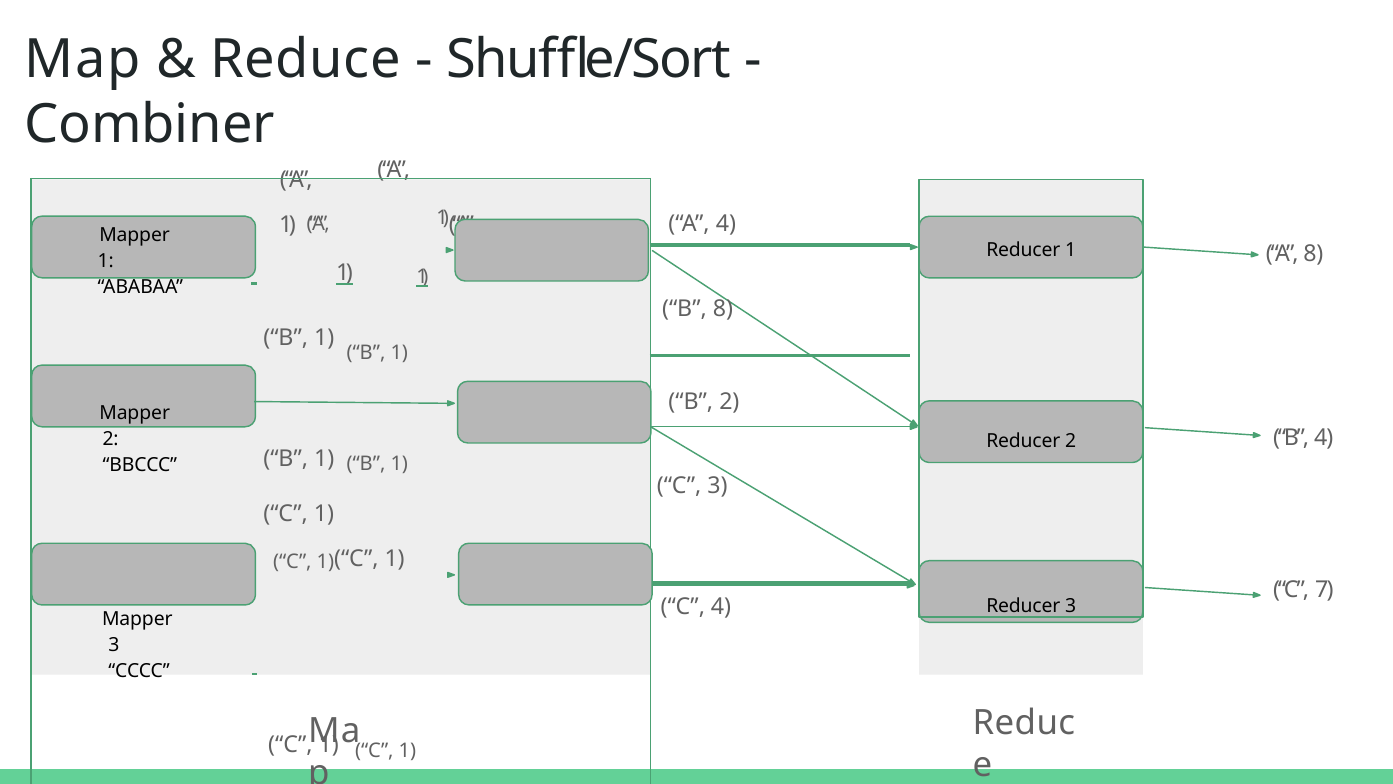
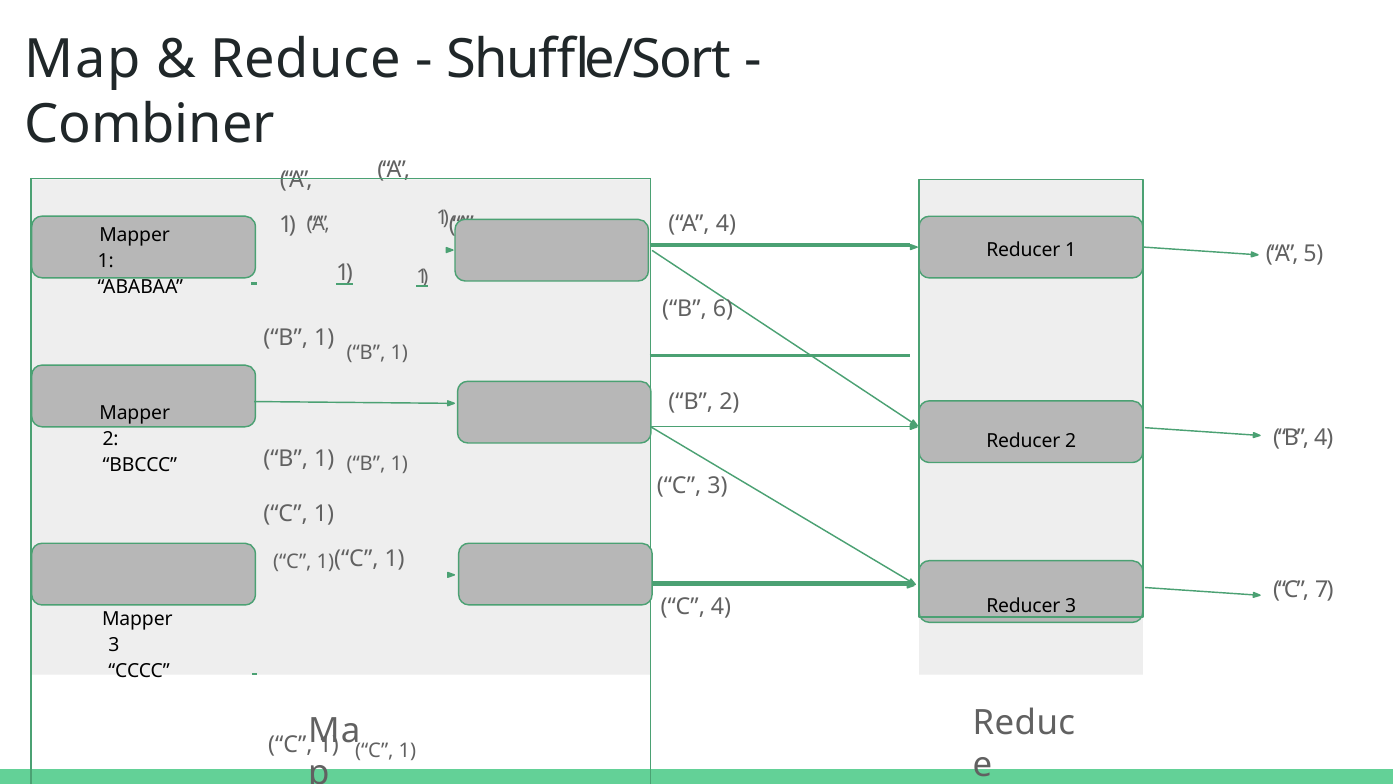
A 8: 8 -> 5 (1313, 254)
B 8: 8 -> 6 (723, 309)
